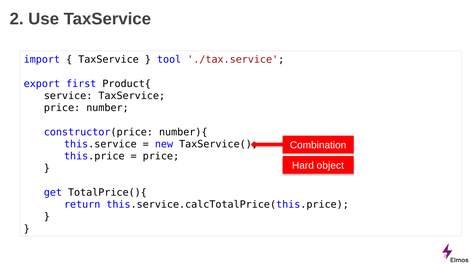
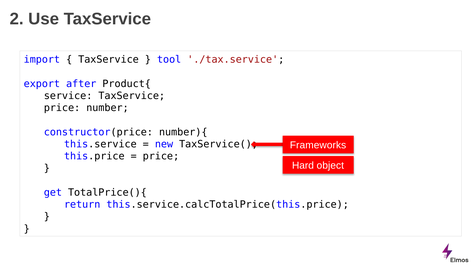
first: first -> after (81, 84)
Combination: Combination -> Frameworks (318, 145)
